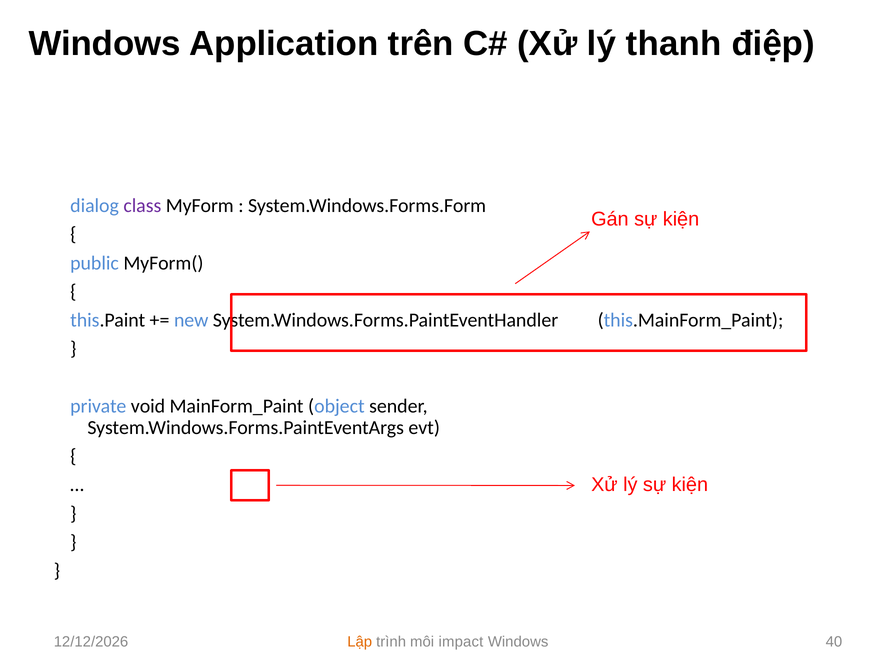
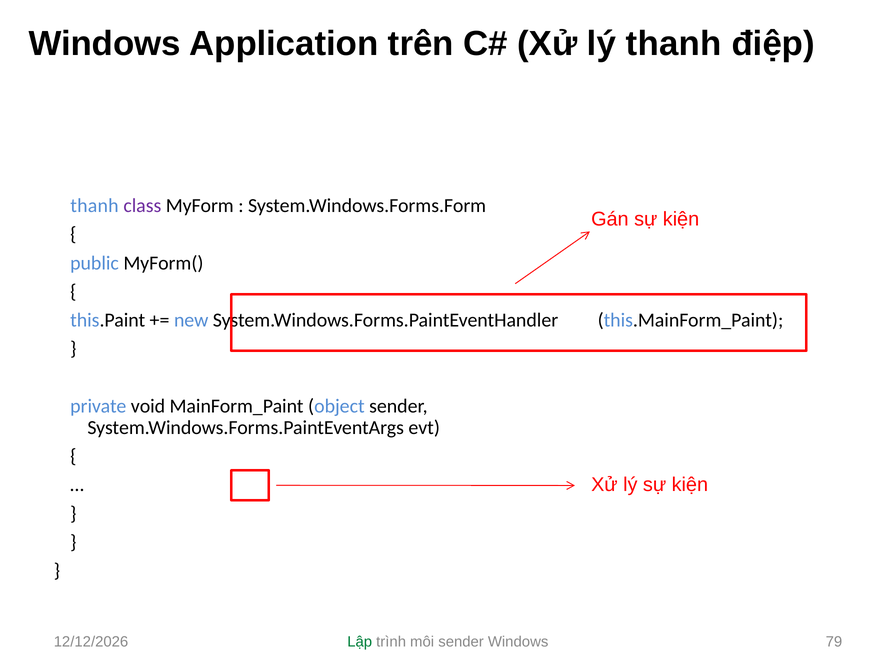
dialog: dialog -> thanh (94, 206)
Lập colour: orange -> green (360, 642)
môi impact: impact -> sender (461, 642)
40: 40 -> 79 (834, 642)
